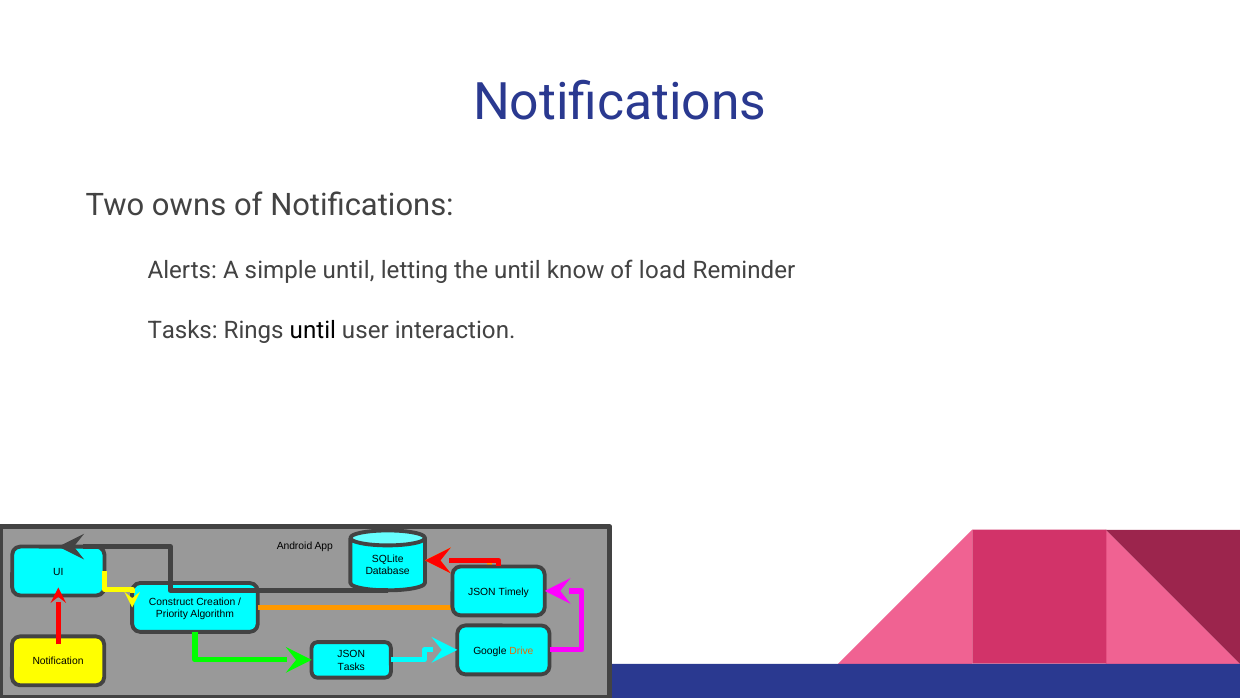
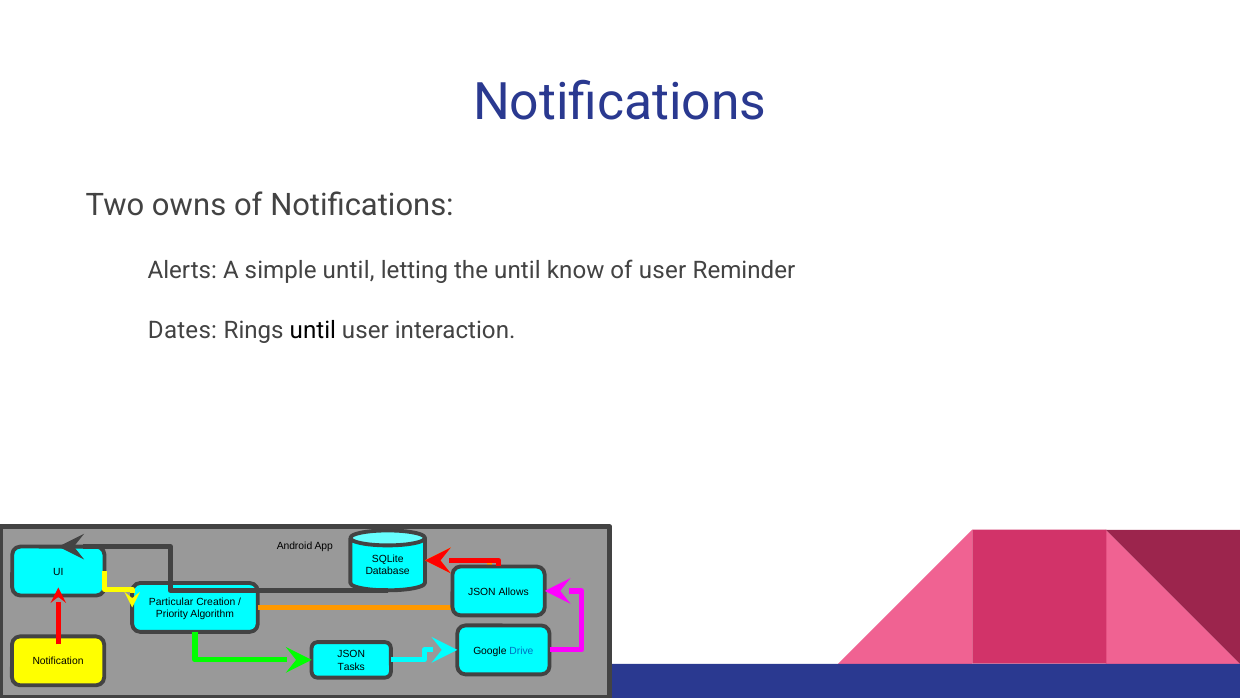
of load: load -> user (662, 270)
Tasks: Tasks -> Dates (182, 331)
Timely: Timely -> Allows (514, 591)
Construct: Construct -> Particular (171, 602)
Drive colour: orange -> blue (521, 650)
